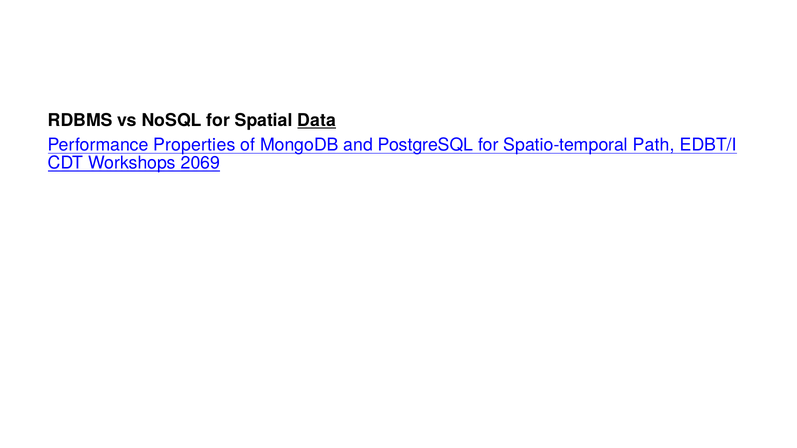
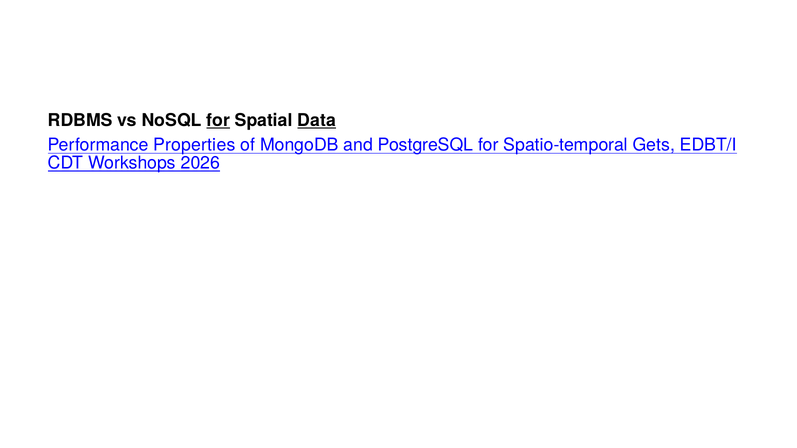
for underline: none -> present (218, 120)
Path: Path -> Gets (654, 145)
2069: 2069 -> 2026 (200, 163)
